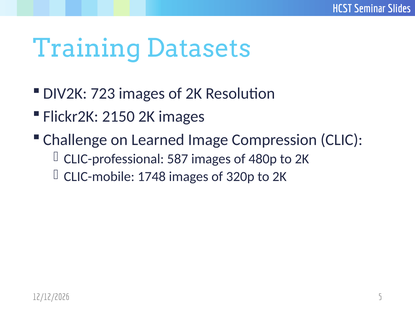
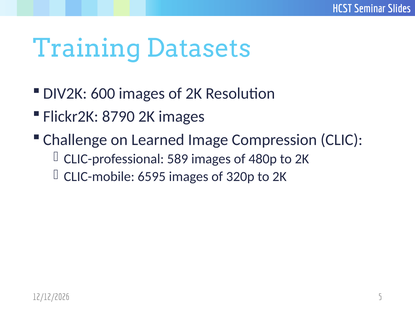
723: 723 -> 600 (103, 94)
2150: 2150 -> 8790 (118, 117)
587: 587 -> 589 (178, 159)
1748: 1748 -> 6595 (152, 177)
